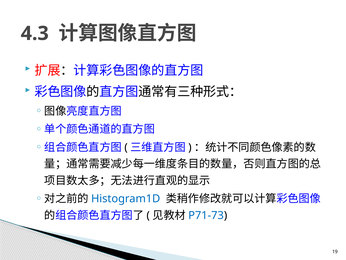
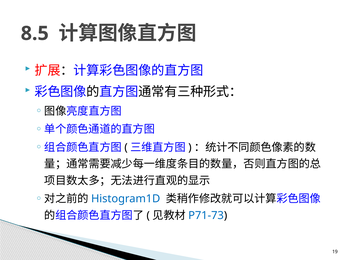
4.3: 4.3 -> 8.5 (35, 33)
